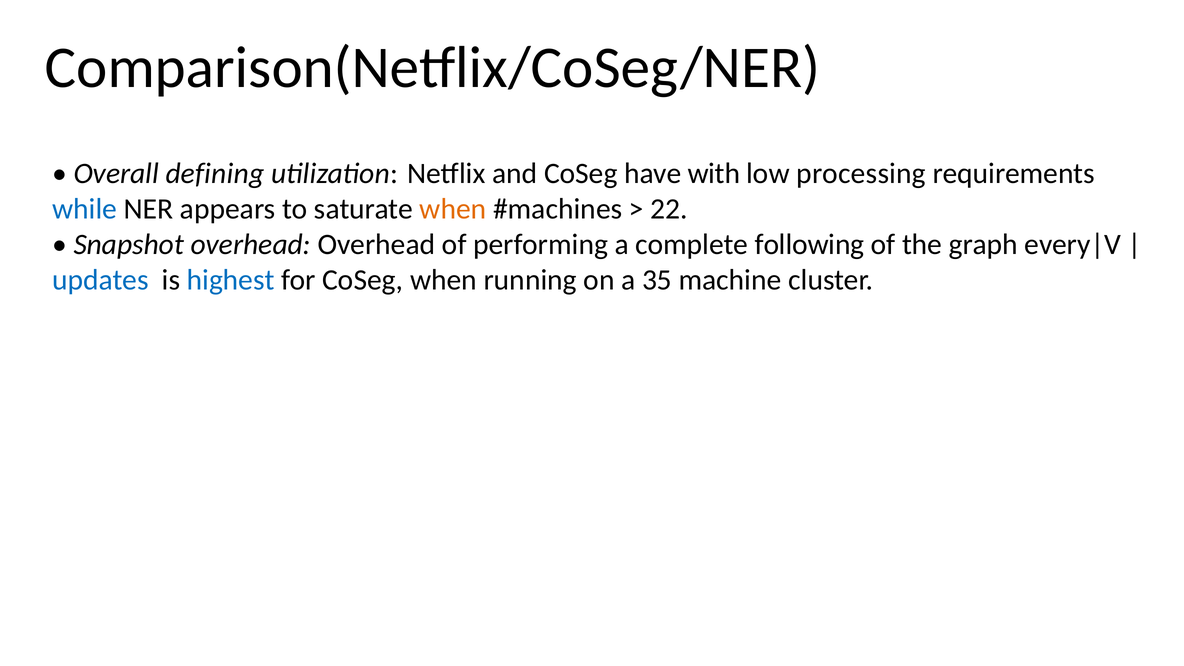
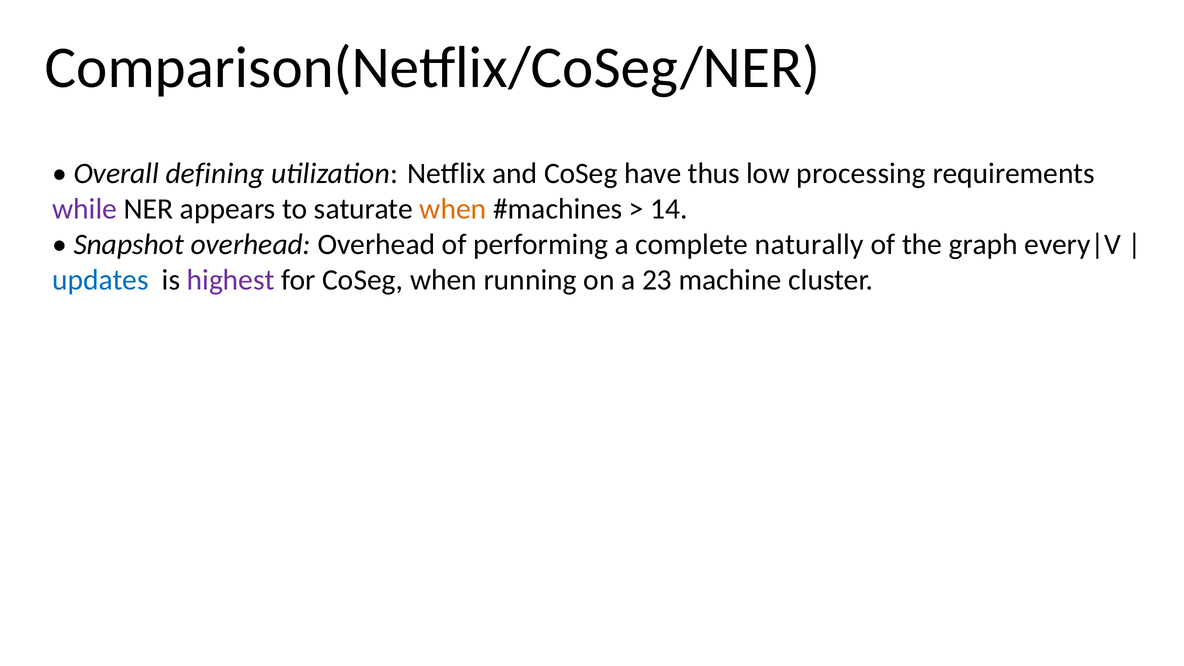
with: with -> thus (714, 173)
while colour: blue -> purple (85, 209)
22: 22 -> 14 (669, 209)
following: following -> naturally (809, 244)
highest colour: blue -> purple (231, 280)
35: 35 -> 23 (657, 280)
